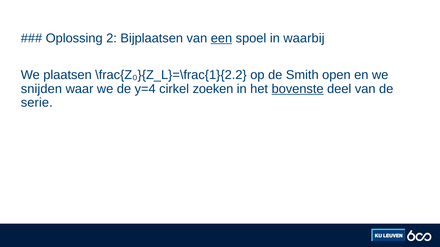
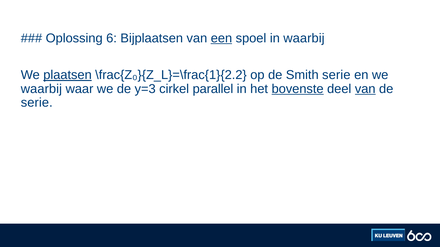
2: 2 -> 6 (112, 38)
plaatsen underline: none -> present (68, 75)
Smith open: open -> serie (336, 75)
snijden: snijden -> waarbij (41, 89)
y=4: y=4 -> y=3 (145, 89)
zoeken: zoeken -> parallel (213, 89)
van underline: none -> present (365, 89)
